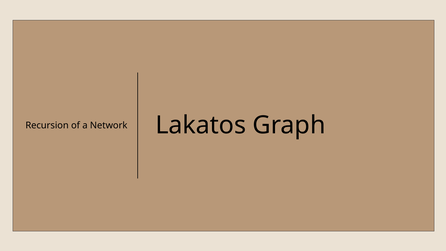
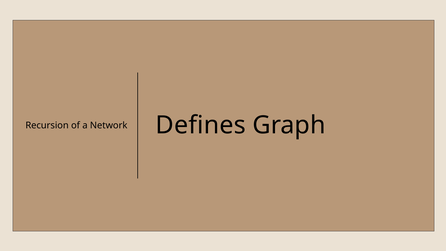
Lakatos: Lakatos -> Defines (201, 125)
